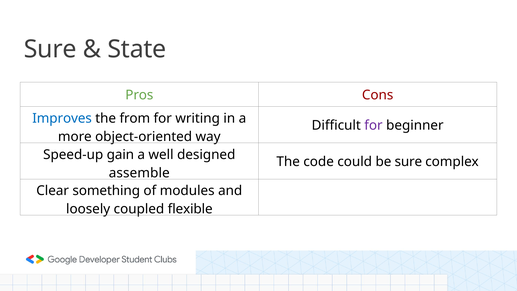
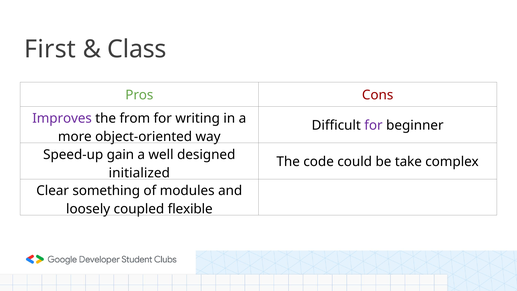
Sure: Sure -> First (50, 49)
State: State -> Class (137, 49)
Improves colour: blue -> purple (62, 118)
be sure: sure -> take (408, 162)
assemble: assemble -> initialized (139, 173)
